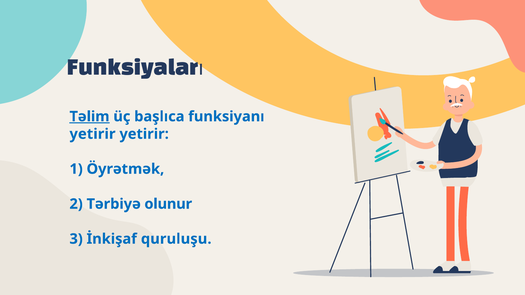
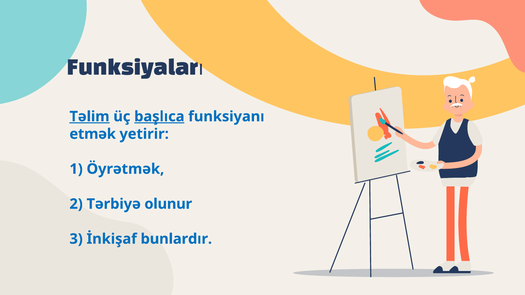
başlıca underline: none -> present (159, 117)
yetirir: yetirir -> etmək (93, 134)
quruluşu: quruluşu -> bunlardır (176, 239)
